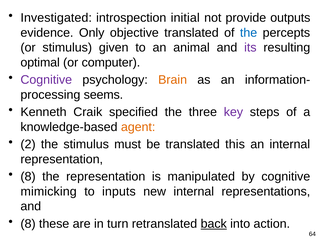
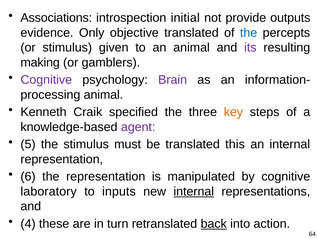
Investigated: Investigated -> Associations (56, 18)
optimal: optimal -> making (40, 63)
computer: computer -> gamblers (111, 63)
Brain colour: orange -> purple (173, 80)
seems: seems -> animal (103, 95)
key colour: purple -> orange (233, 112)
agent colour: orange -> purple (138, 127)
2: 2 -> 5 (28, 145)
8: 8 -> 6 (28, 177)
mimicking: mimicking -> laboratory (49, 192)
internal underline: none -> present (194, 192)
8: 8 -> 4 (28, 224)
